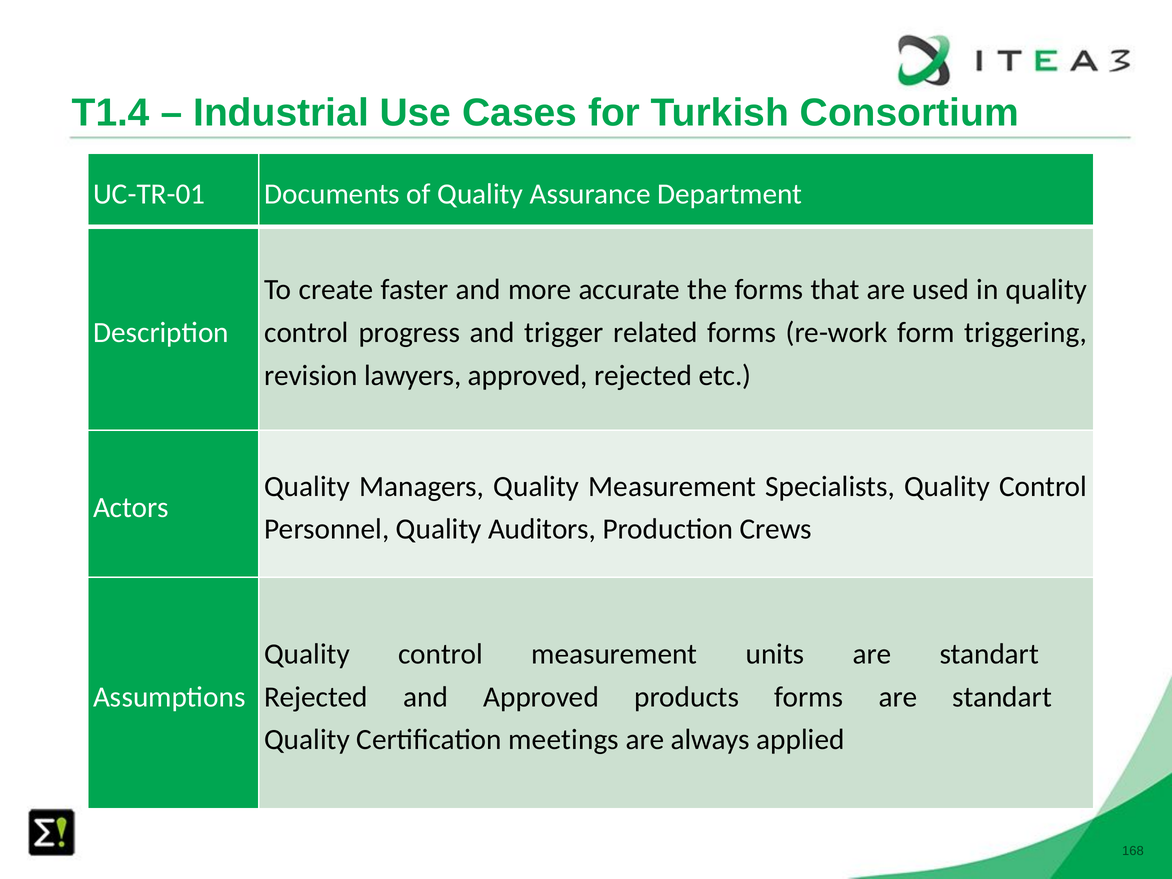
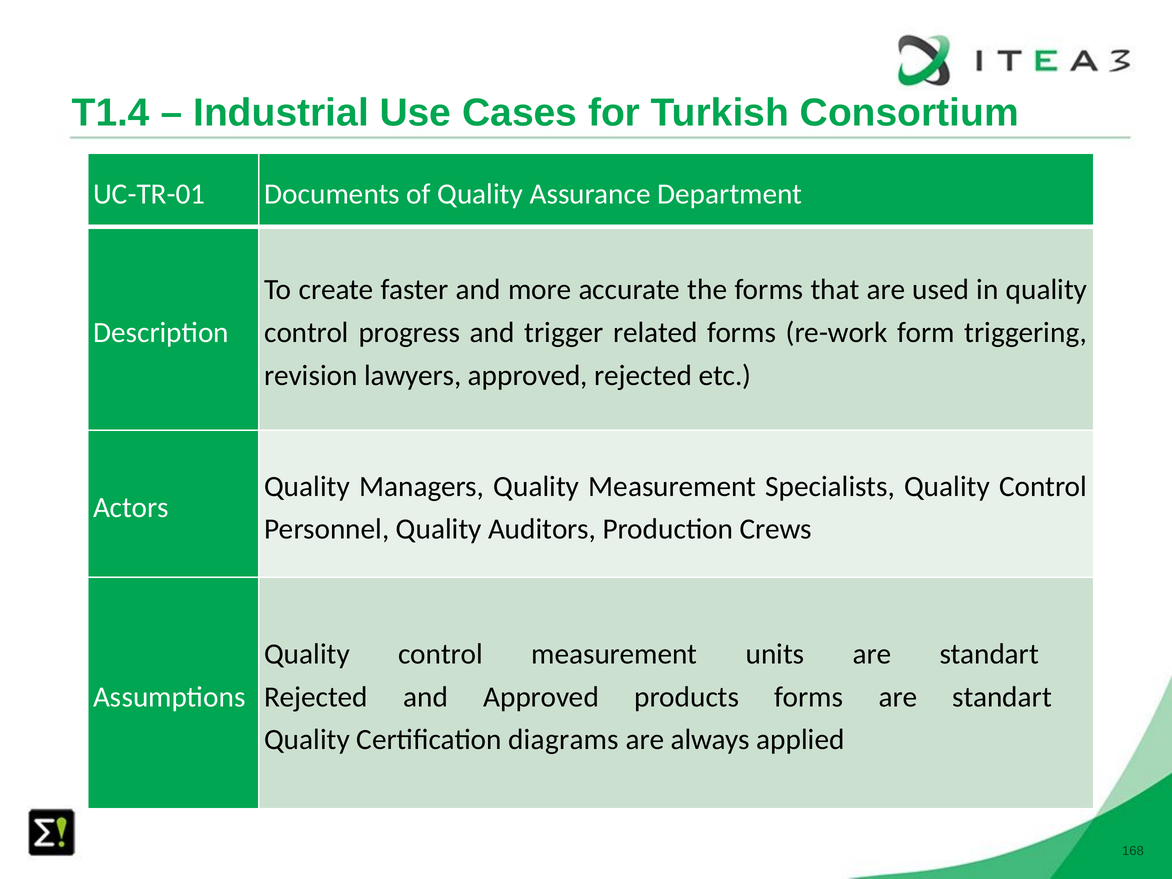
meetings: meetings -> diagrams (564, 740)
